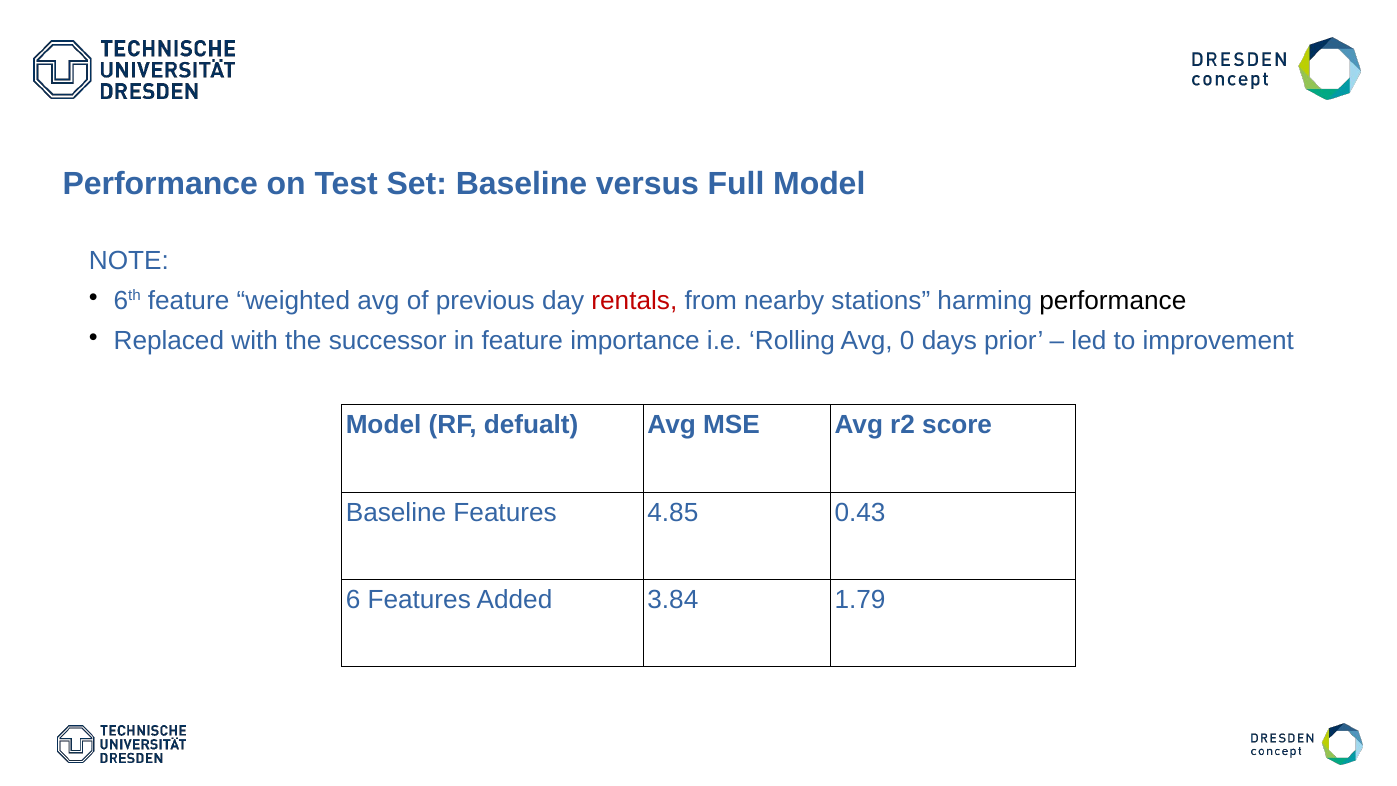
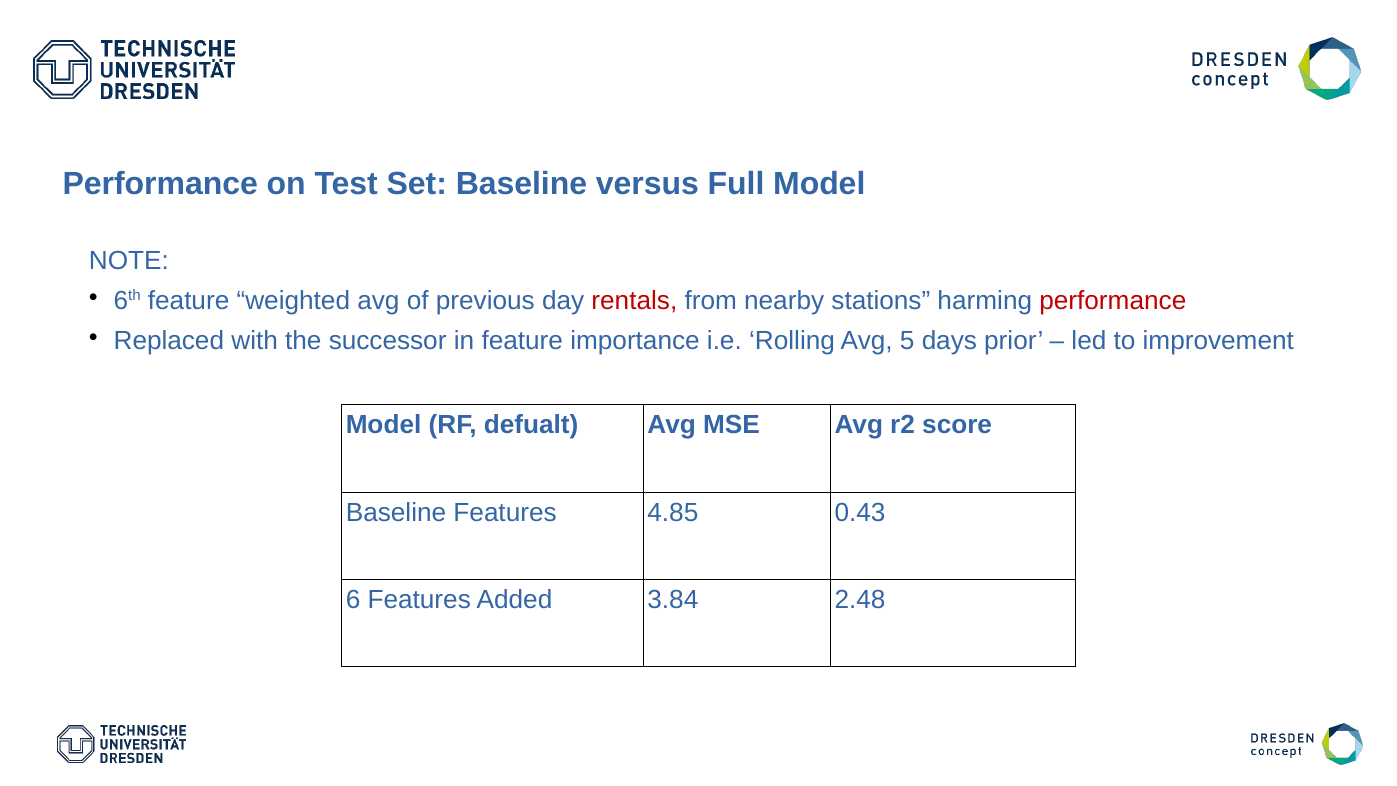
performance colour: black -> red (1113, 301)
0: 0 -> 5 (907, 340)
1.79: 1.79 -> 2.48 (860, 600)
